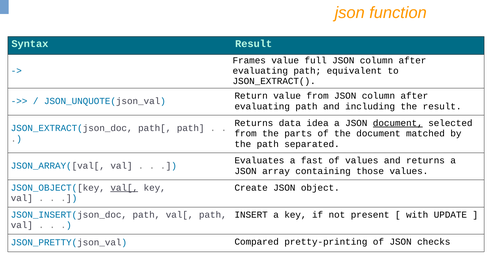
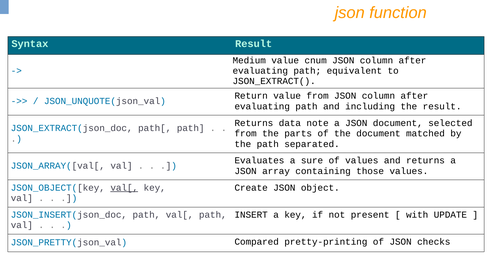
Frames: Frames -> Medium (249, 60)
full: full -> cnum (316, 60)
idea: idea -> note (318, 123)
document underline: present -> none (398, 123)
fast: fast -> sure (312, 160)
